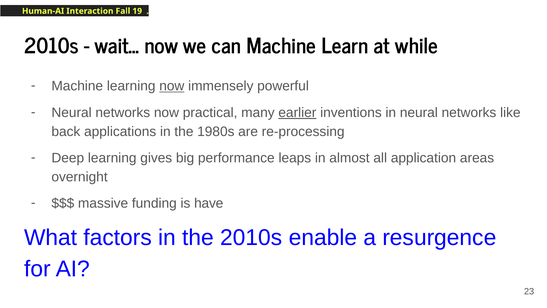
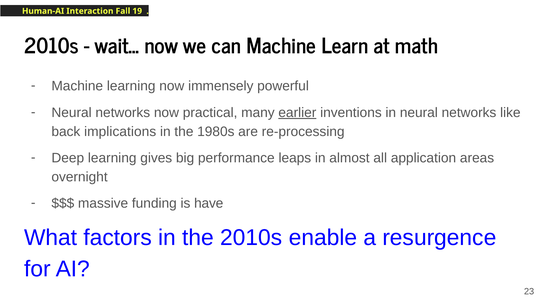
while: while -> math (416, 46)
now underline: present -> none (172, 86)
applications: applications -> implications (120, 131)
